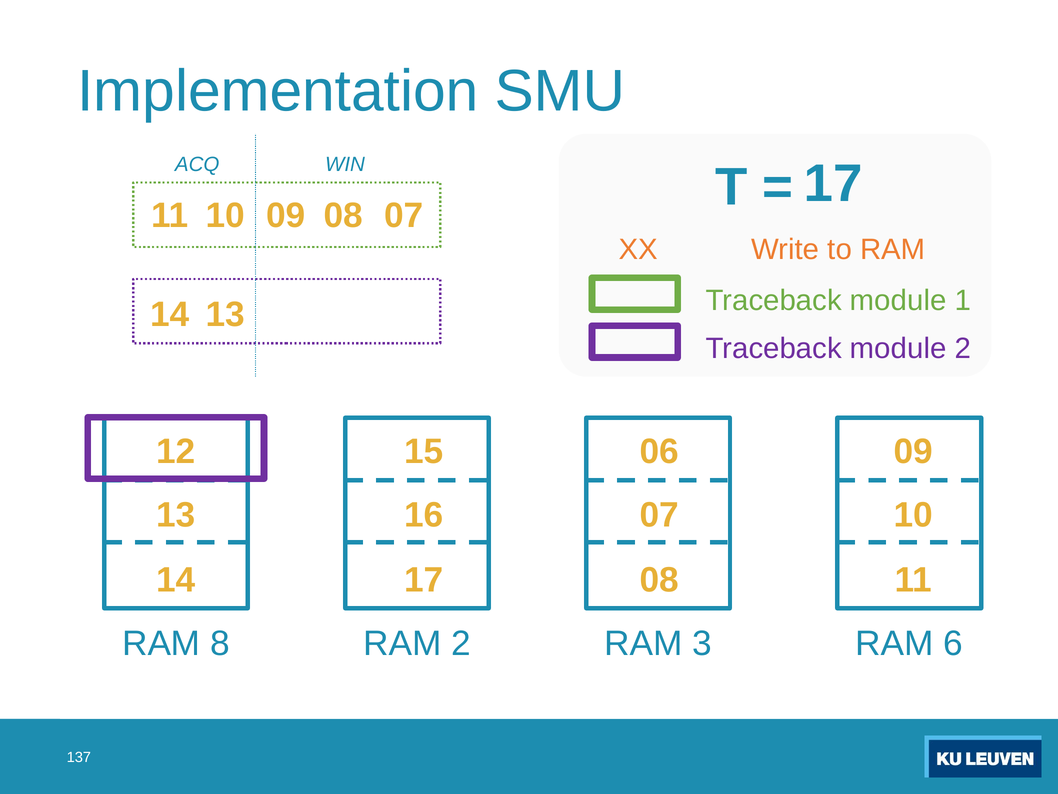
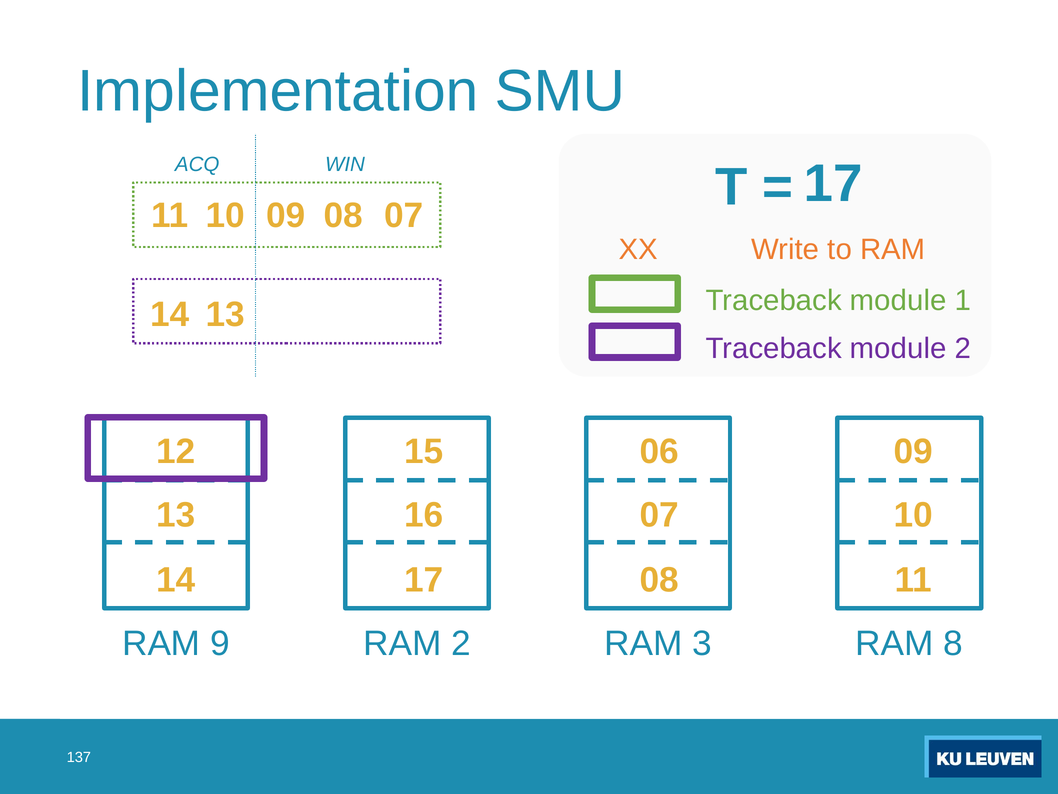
8: 8 -> 9 (220, 643)
6: 6 -> 8 (953, 643)
